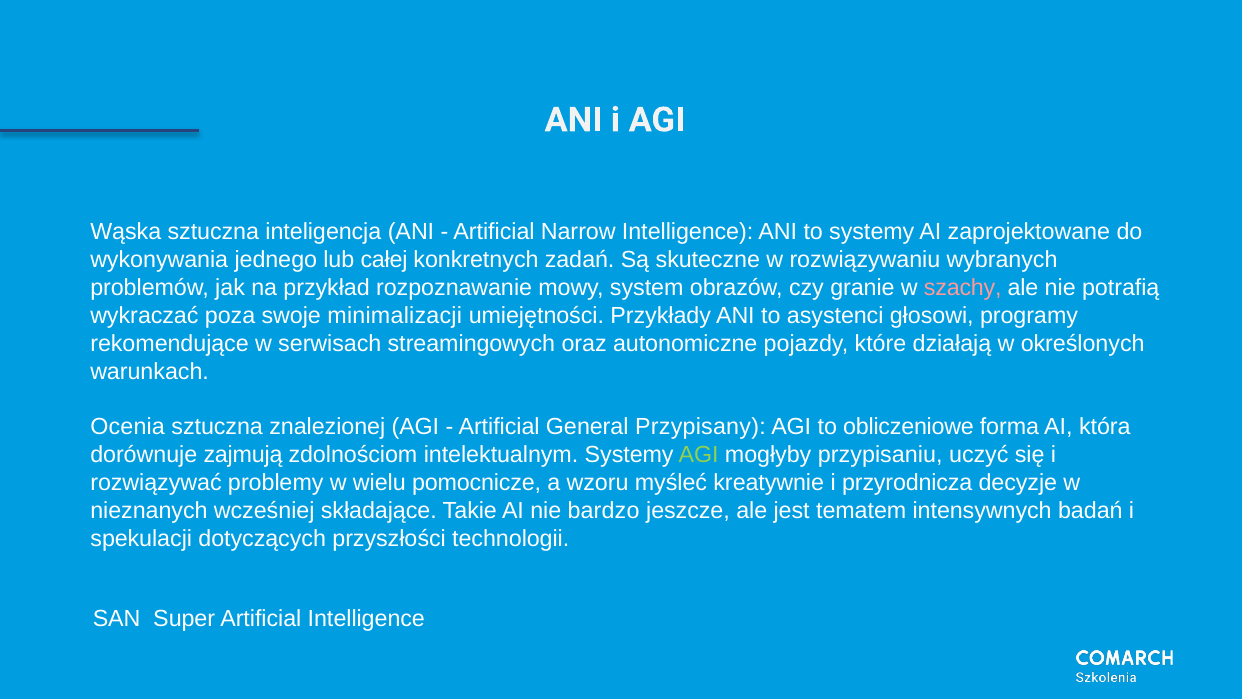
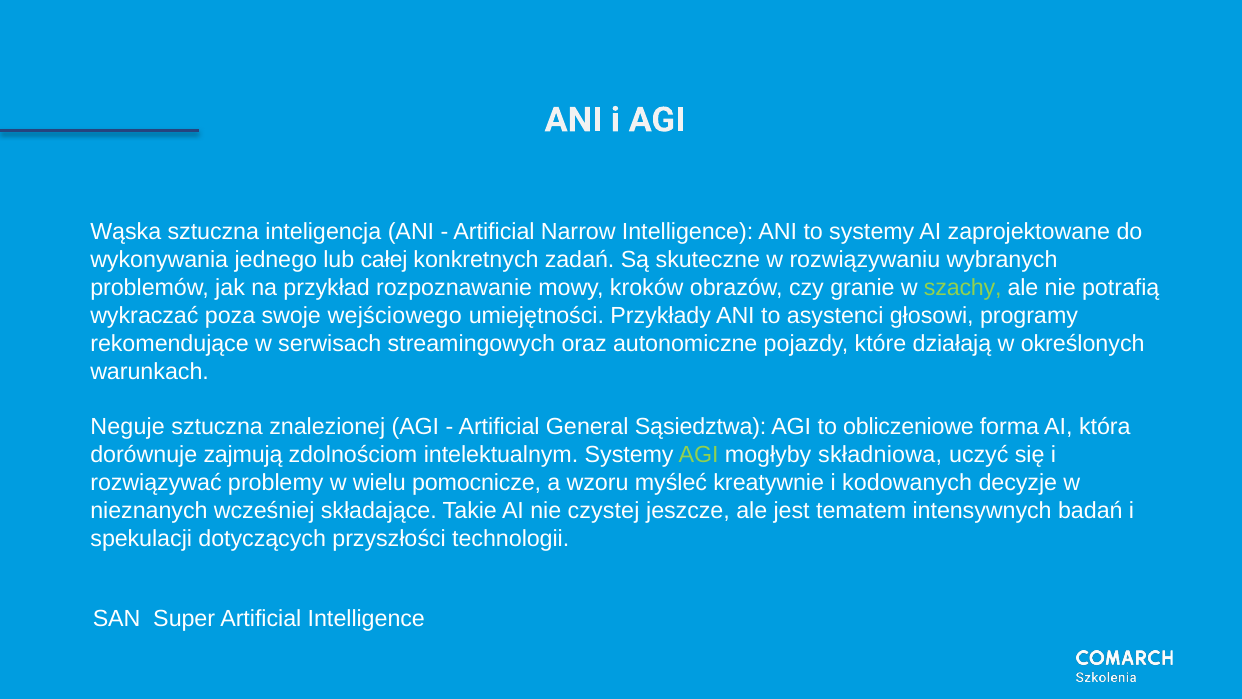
system: system -> kroków (647, 287)
szachy colour: pink -> light green (963, 287)
minimalizacji: minimalizacji -> wejściowego (395, 315)
Ocenia: Ocenia -> Neguje (128, 427)
Przypisany: Przypisany -> Sąsiedztwa (701, 427)
przypisaniu: przypisaniu -> składniowa (880, 455)
przyrodnicza: przyrodnicza -> kodowanych (907, 483)
bardzo: bardzo -> czystej (604, 511)
